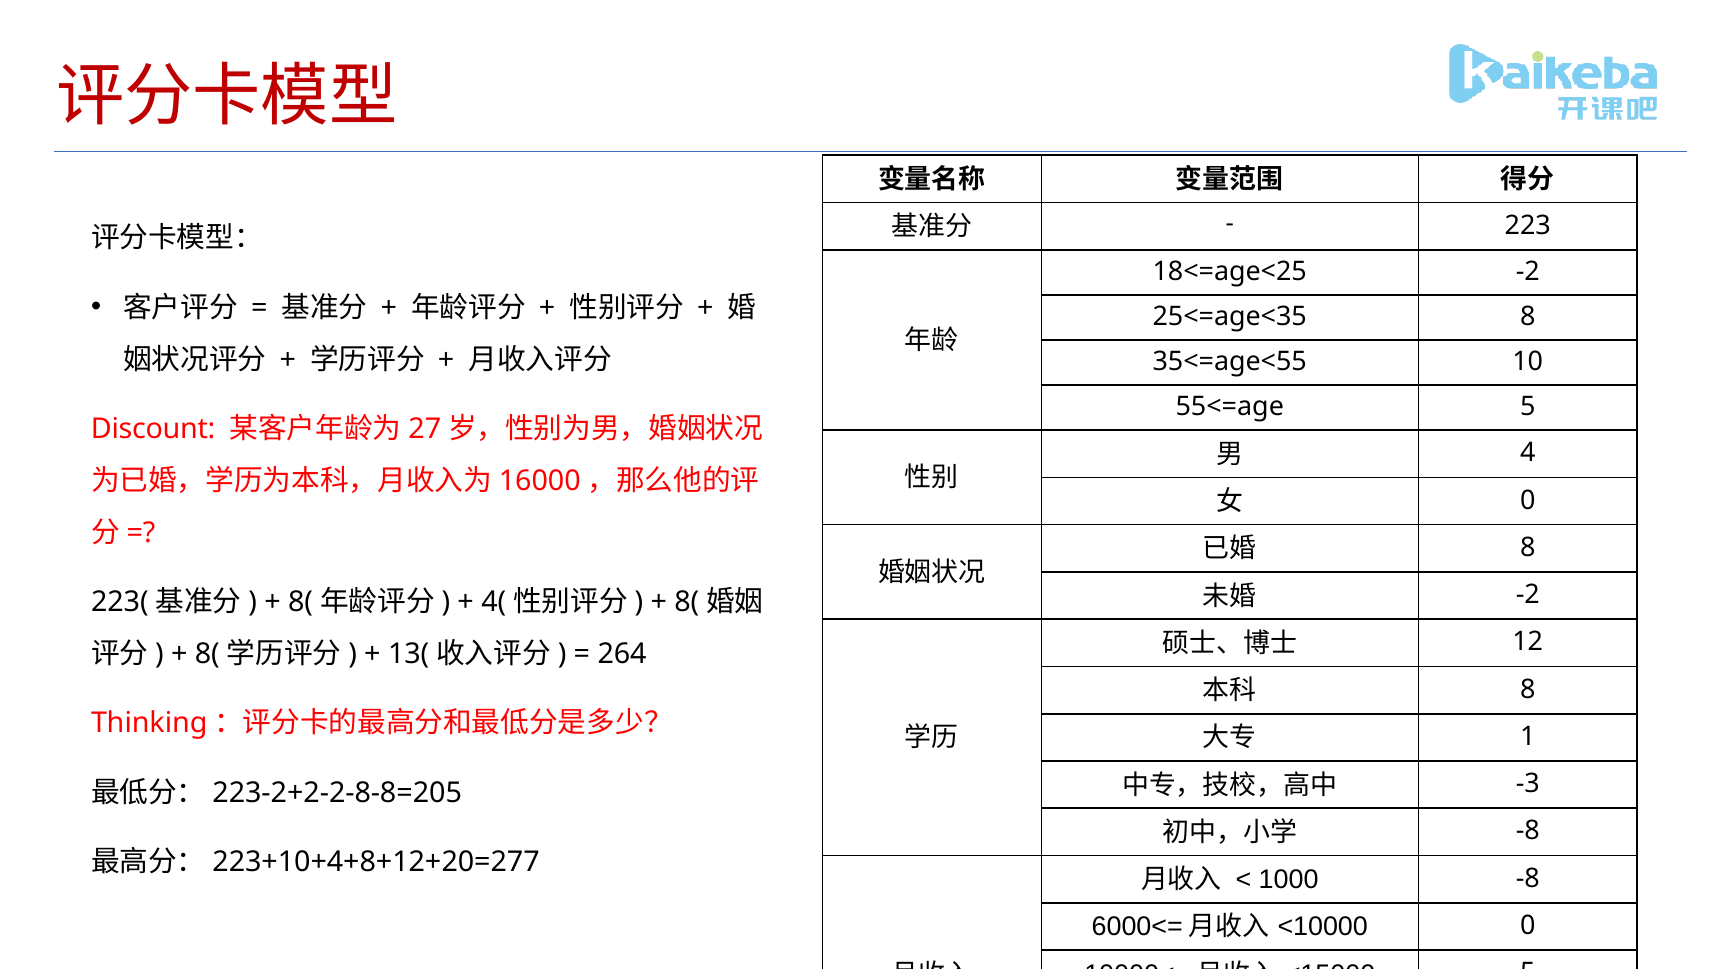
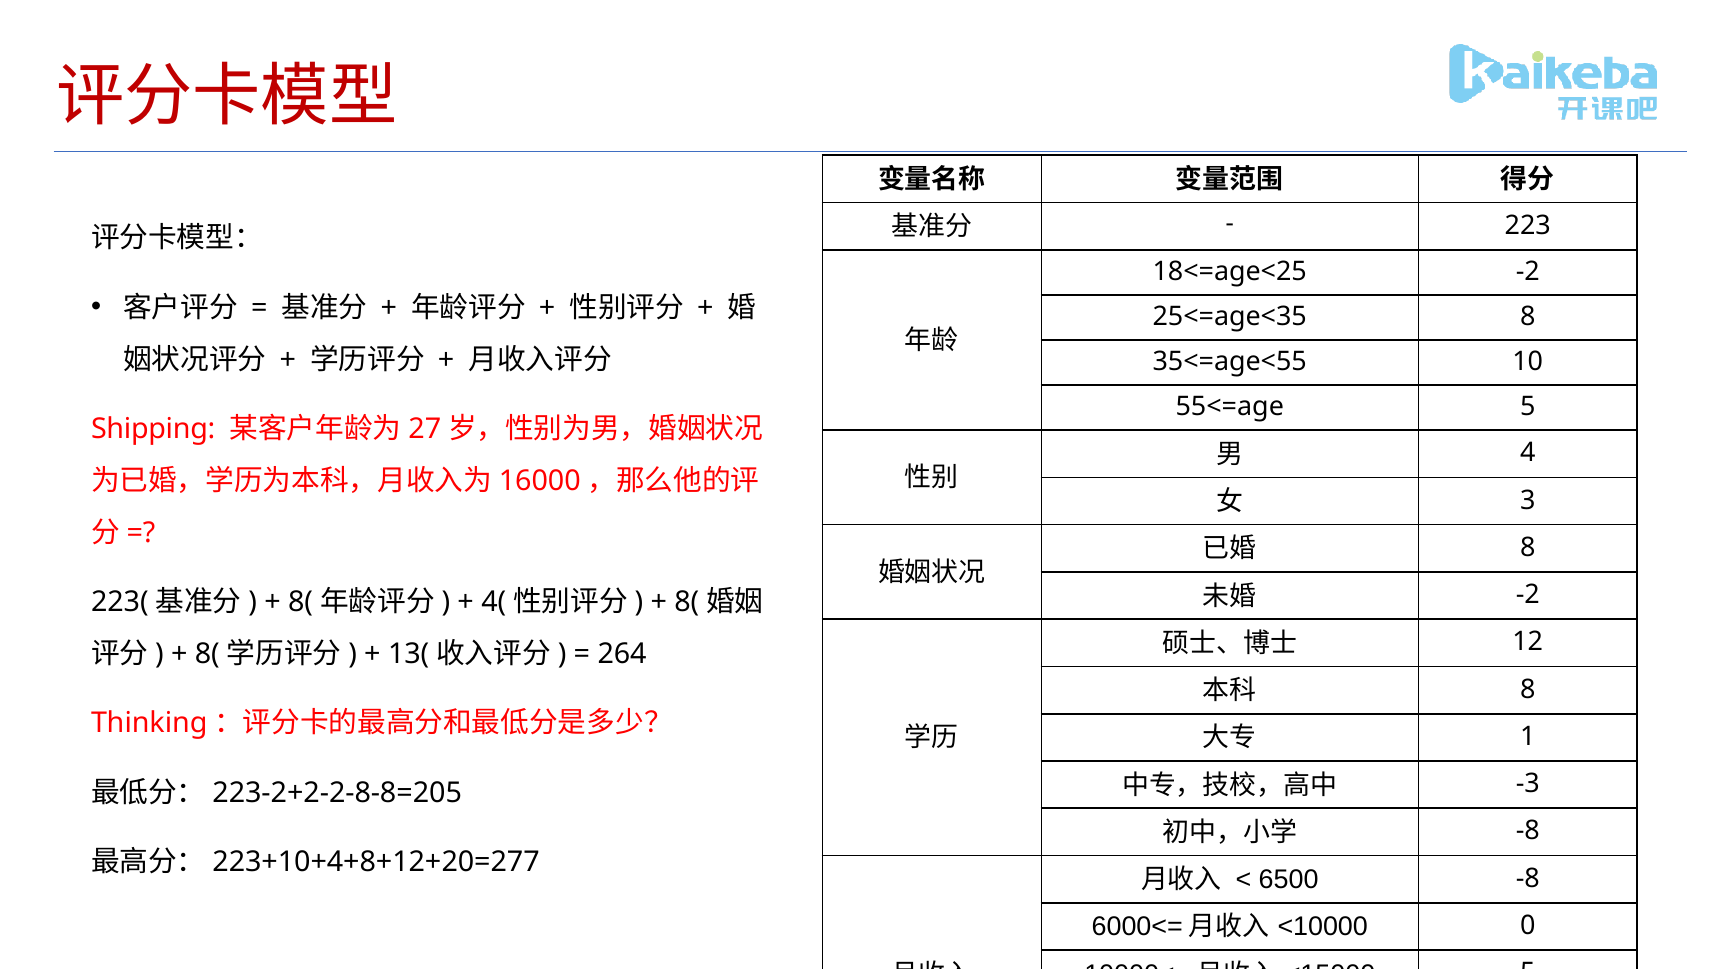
Discount: Discount -> Shipping (153, 429)
0: 0 -> 3 (1528, 500)
1000: 1000 -> 6500 (1289, 880)
